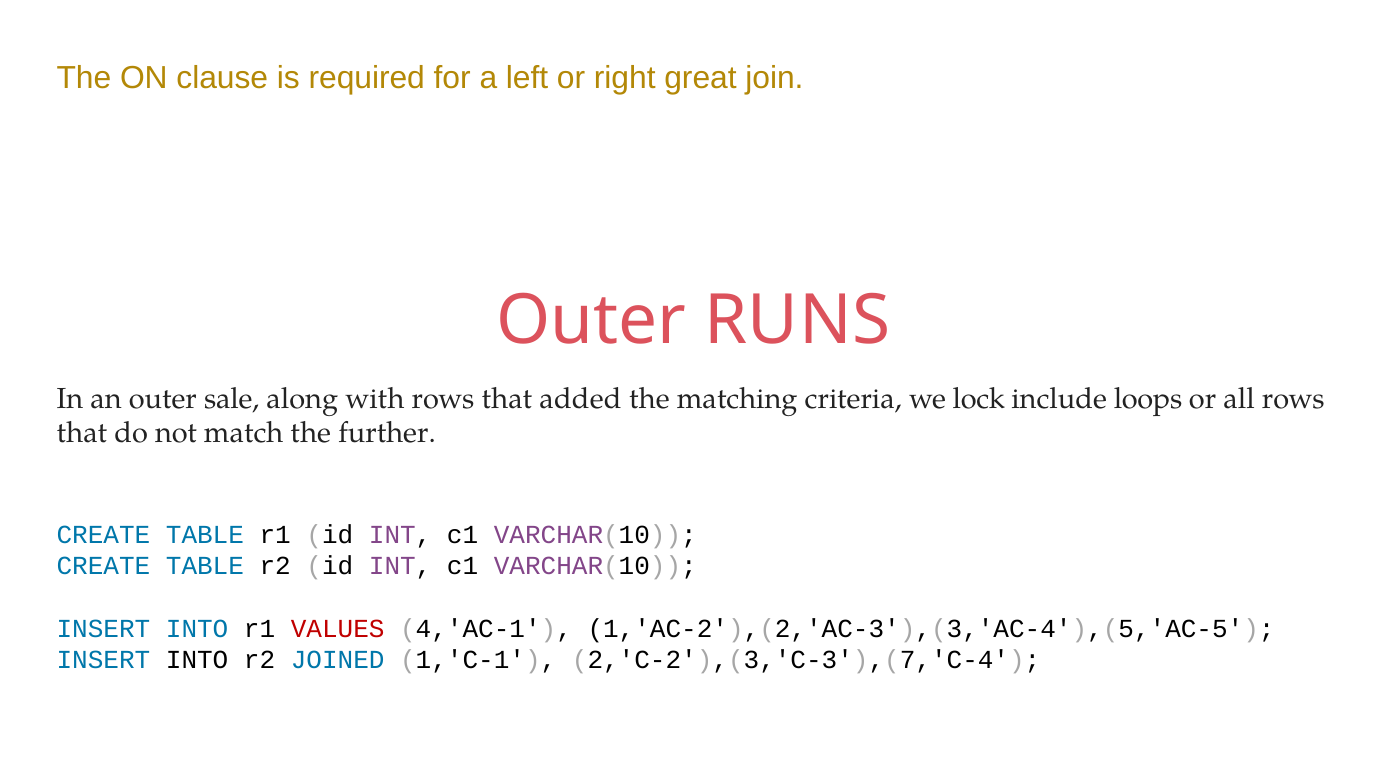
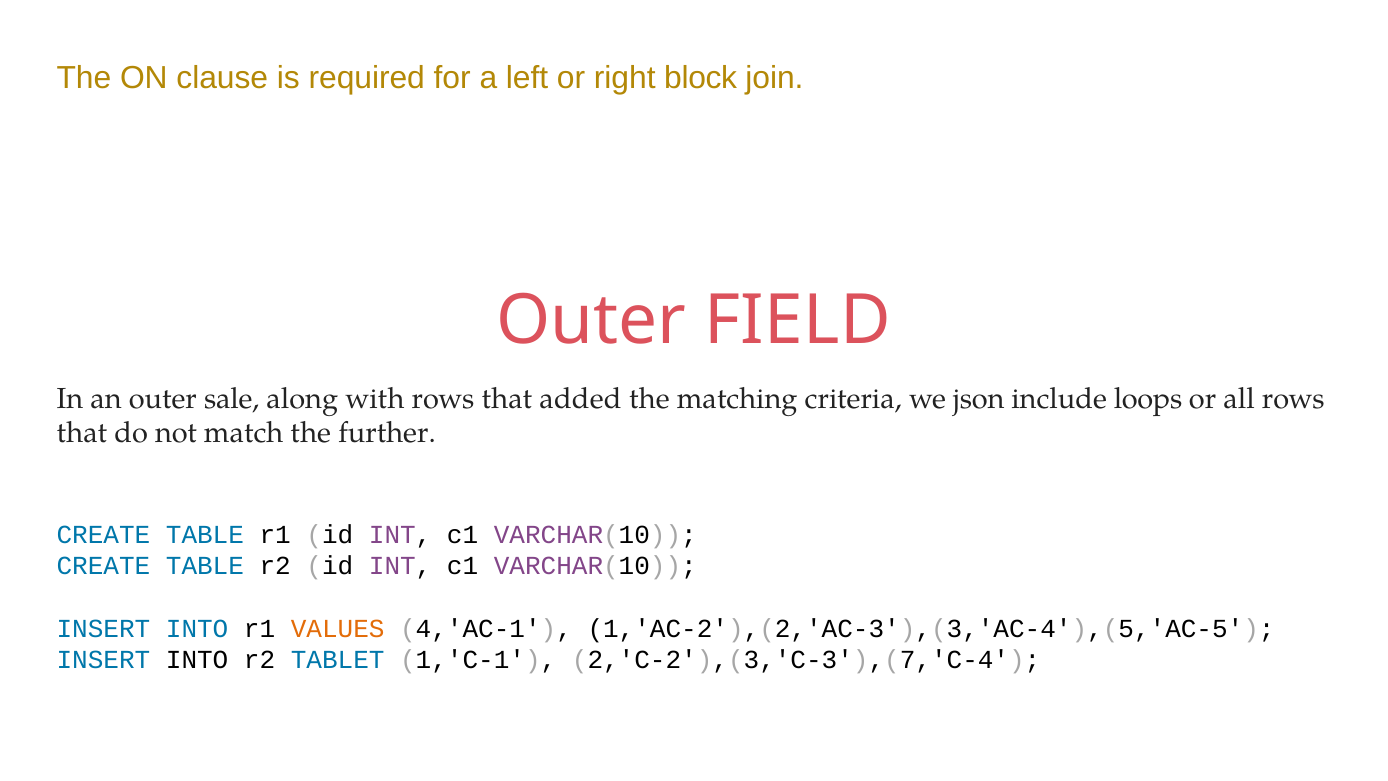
great: great -> block (701, 78)
RUNS: RUNS -> FIELD (798, 321)
lock: lock -> json (979, 398)
VALUES colour: red -> orange (338, 629)
JOINED: JOINED -> TABLET (338, 660)
